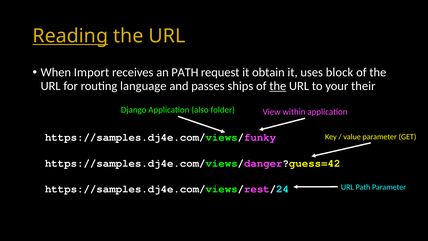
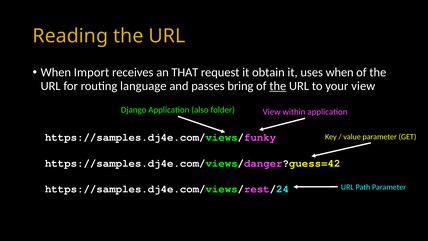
Reading underline: present -> none (70, 36)
an PATH: PATH -> THAT (185, 72)
uses block: block -> when (340, 72)
ships: ships -> bring (240, 86)
your their: their -> view (363, 86)
